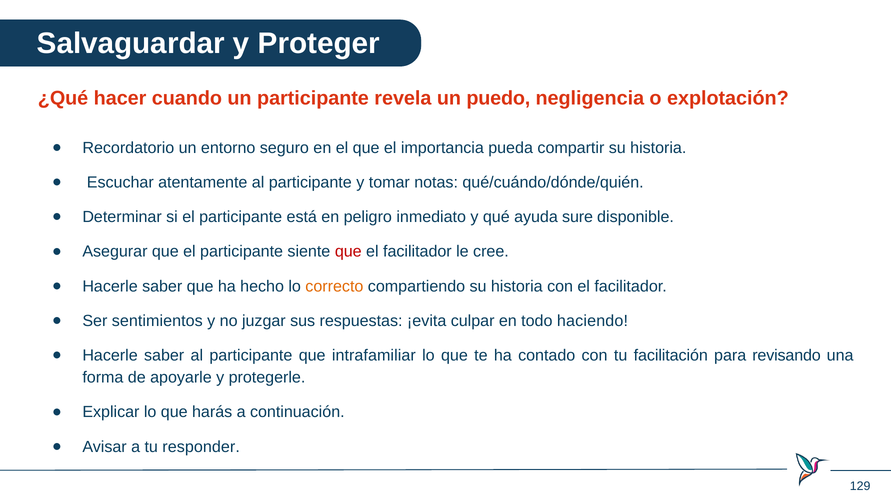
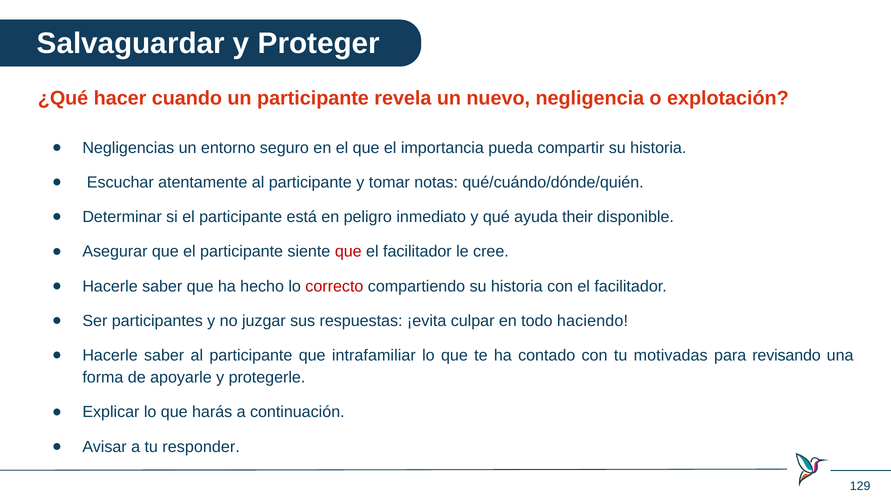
puedo: puedo -> nuevo (498, 98)
Recordatorio: Recordatorio -> Negligencias (128, 148)
sure: sure -> their (578, 217)
correcto colour: orange -> red (334, 286)
sentimientos: sentimientos -> participantes (157, 321)
facilitación: facilitación -> motivadas (671, 356)
